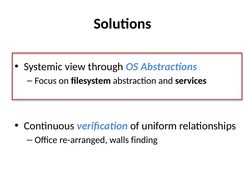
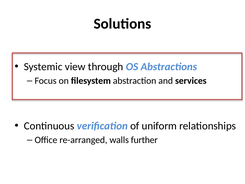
finding: finding -> further (144, 140)
